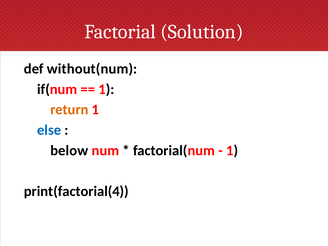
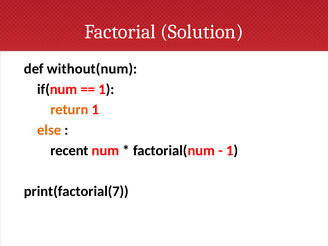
else colour: blue -> orange (49, 130)
below: below -> recent (69, 150)
print(factorial(4: print(factorial(4 -> print(factorial(7 (76, 191)
